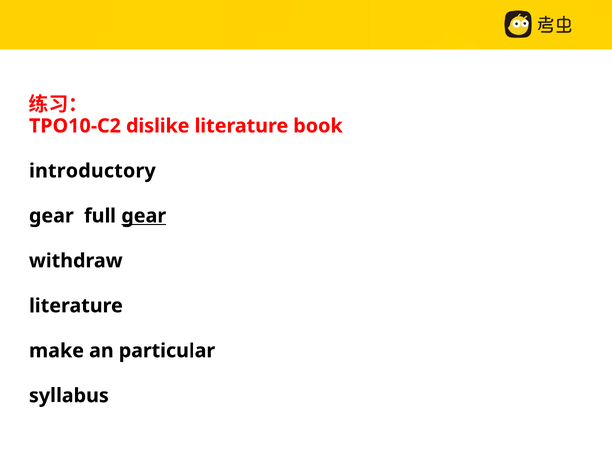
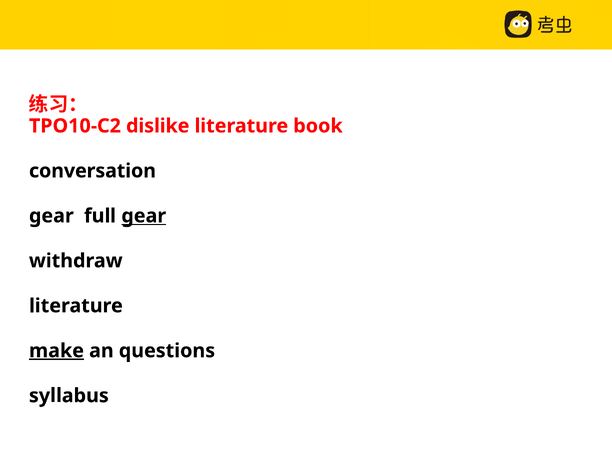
introductory: introductory -> conversation (92, 171)
make underline: none -> present (56, 351)
particular: particular -> questions (167, 351)
